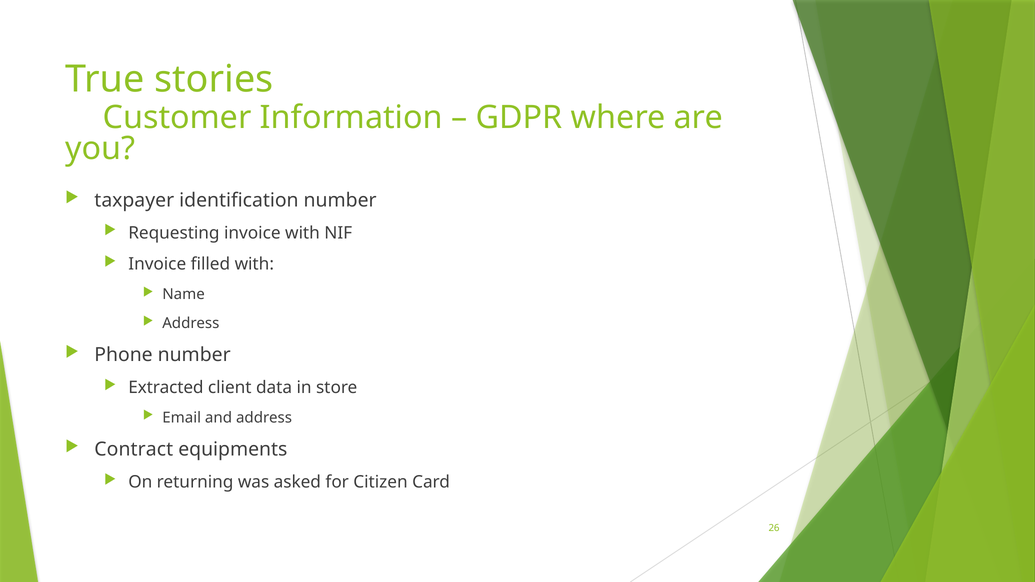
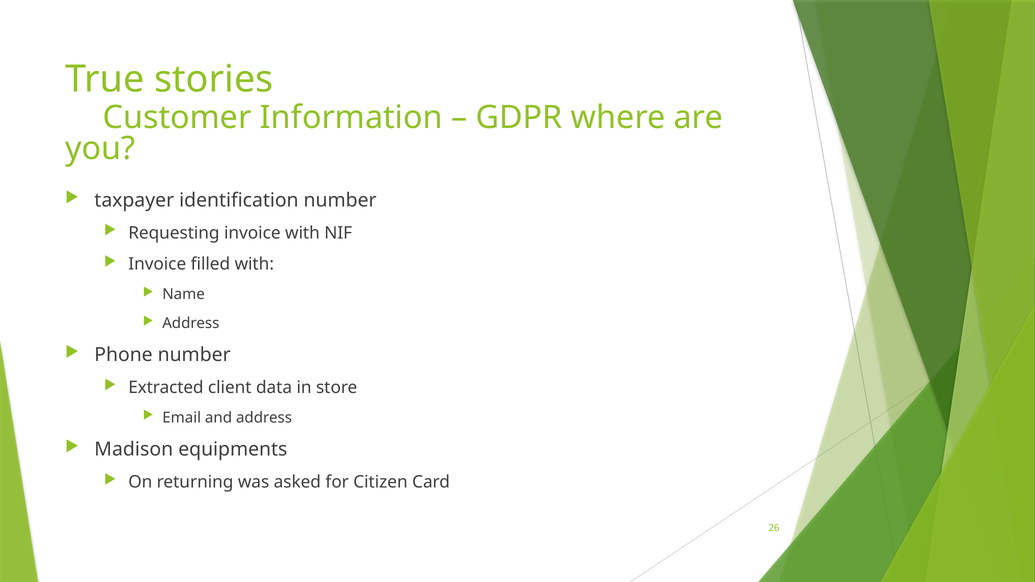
Contract: Contract -> Madison (134, 450)
